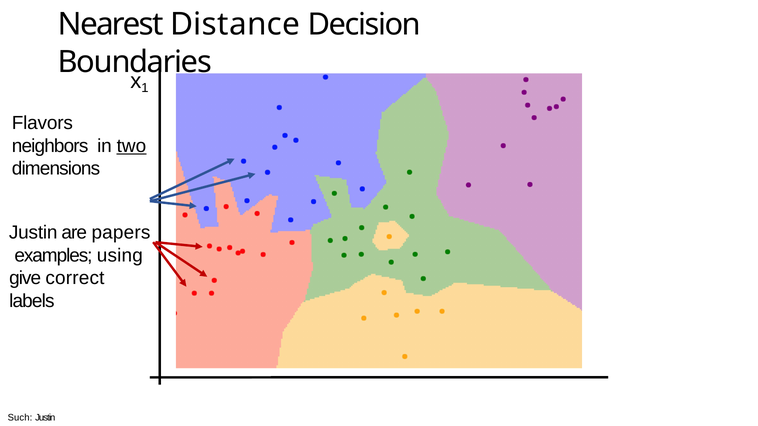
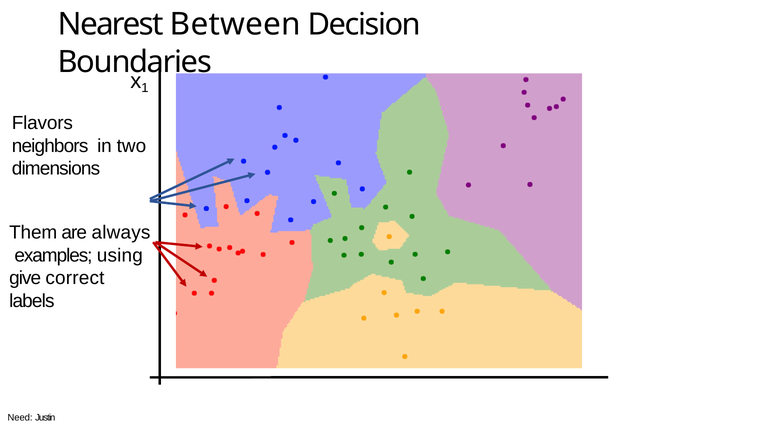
Distance: Distance -> Between (235, 25)
two underline: present -> none (131, 146)
Justin: Justin -> Them (33, 233)
papers: papers -> always (121, 233)
Such: Such -> Need (20, 418)
